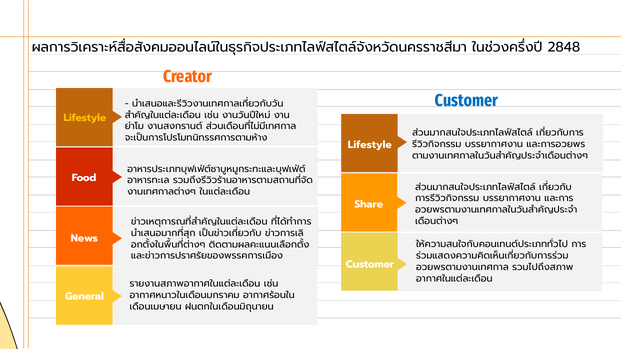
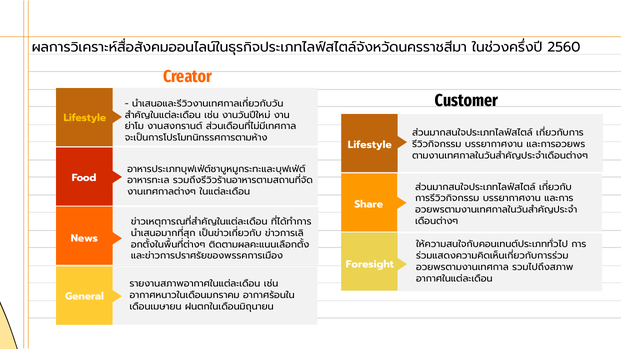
2848: 2848 -> 2560 (564, 47)
Customer colour: blue -> black (466, 101)
Customer: Customer -> Foresight (370, 264)
